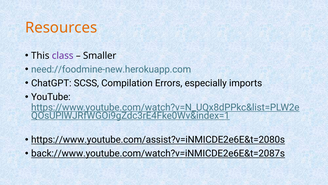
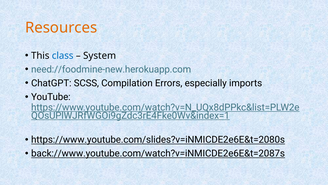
class colour: purple -> blue (63, 55)
Smaller: Smaller -> System (100, 55)
https://www.youtube.com/assist?v=iNMICDE2e6E&t=2080s: https://www.youtube.com/assist?v=iNMICDE2e6E&t=2080s -> https://www.youtube.com/slides?v=iNMICDE2e6E&t=2080s (158, 139)
